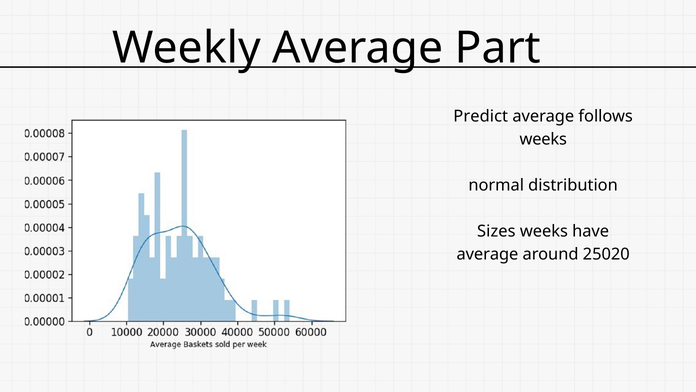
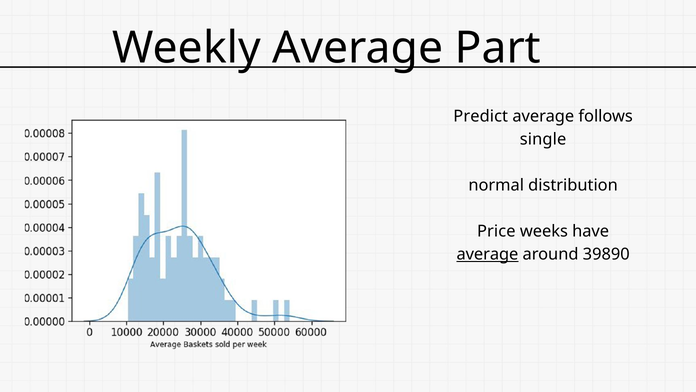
weeks: weeks -> single (543, 139)
Sizes: Sizes -> Price (496, 231)
average underline: none -> present (487, 254)
25020: 25020 -> 39890 (606, 254)
